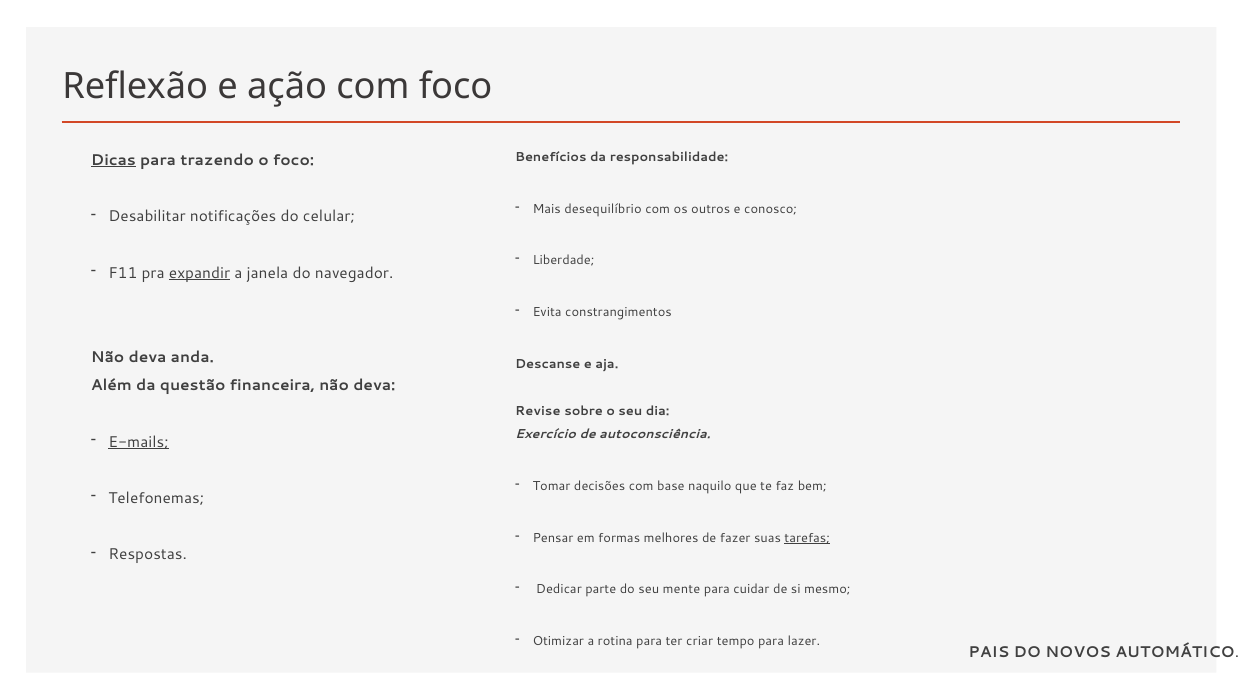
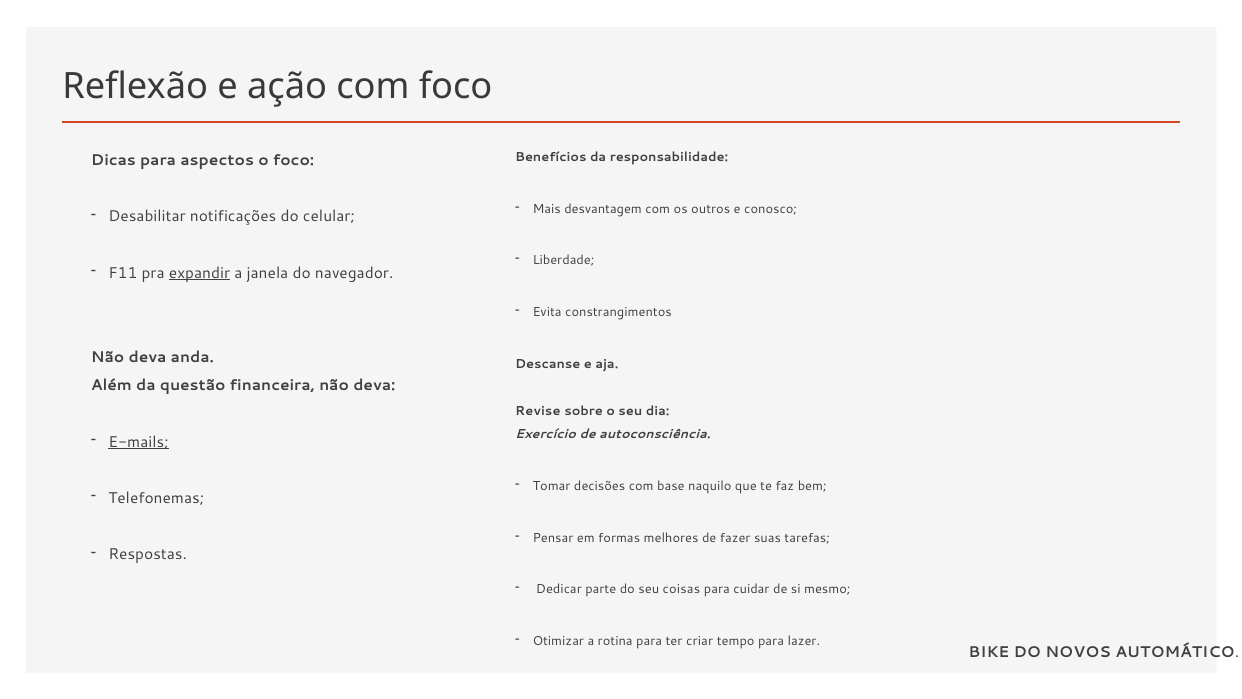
Dicas underline: present -> none (113, 160)
trazendo: trazendo -> aspectos (217, 160)
desequilíbrio: desequilíbrio -> desvantagem (603, 209)
tarefas underline: present -> none (807, 538)
mente: mente -> coisas (681, 589)
PAIS: PAIS -> BIKE (989, 652)
